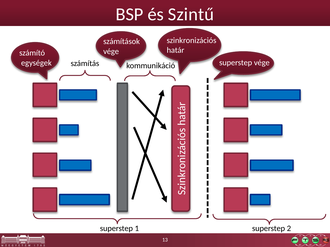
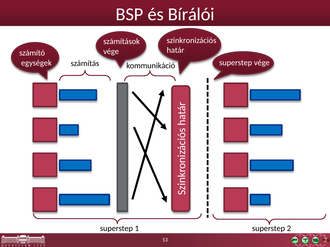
Szintű: Szintű -> Bírálói (191, 14)
